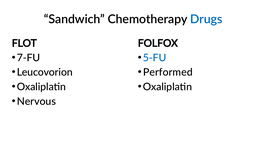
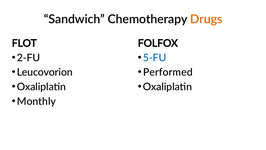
Drugs colour: blue -> orange (206, 19)
7-FU: 7-FU -> 2-FU (29, 58)
Nervous: Nervous -> Monthly (36, 101)
